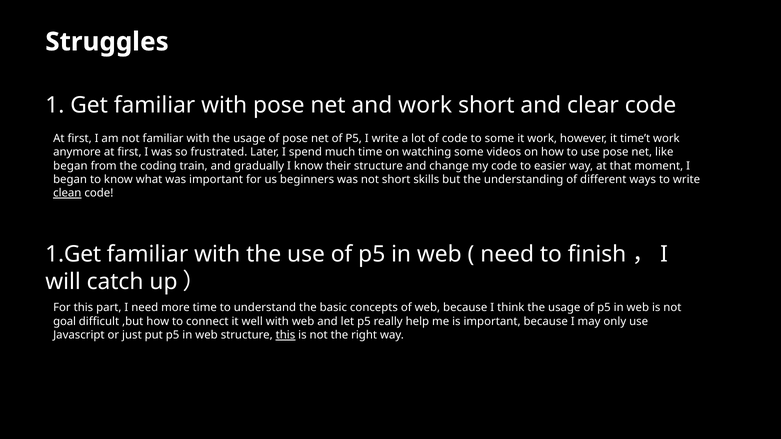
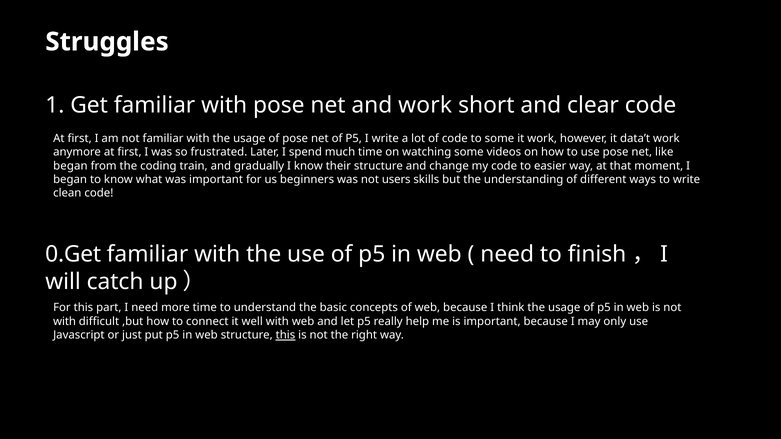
time’t: time’t -> data’t (635, 139)
not short: short -> users (396, 180)
clean underline: present -> none (67, 193)
1.Get: 1.Get -> 0.Get (73, 254)
goal: goal -> with (65, 322)
